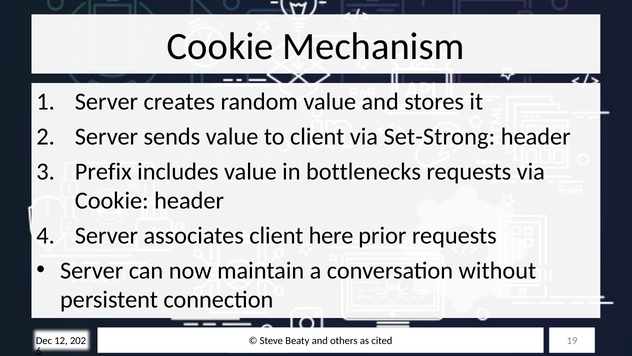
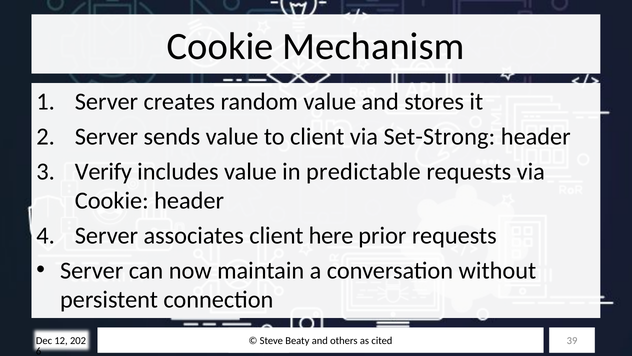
Prefix: Prefix -> Verify (103, 171)
bottlenecks: bottlenecks -> predictable (363, 171)
19: 19 -> 39 (572, 340)
